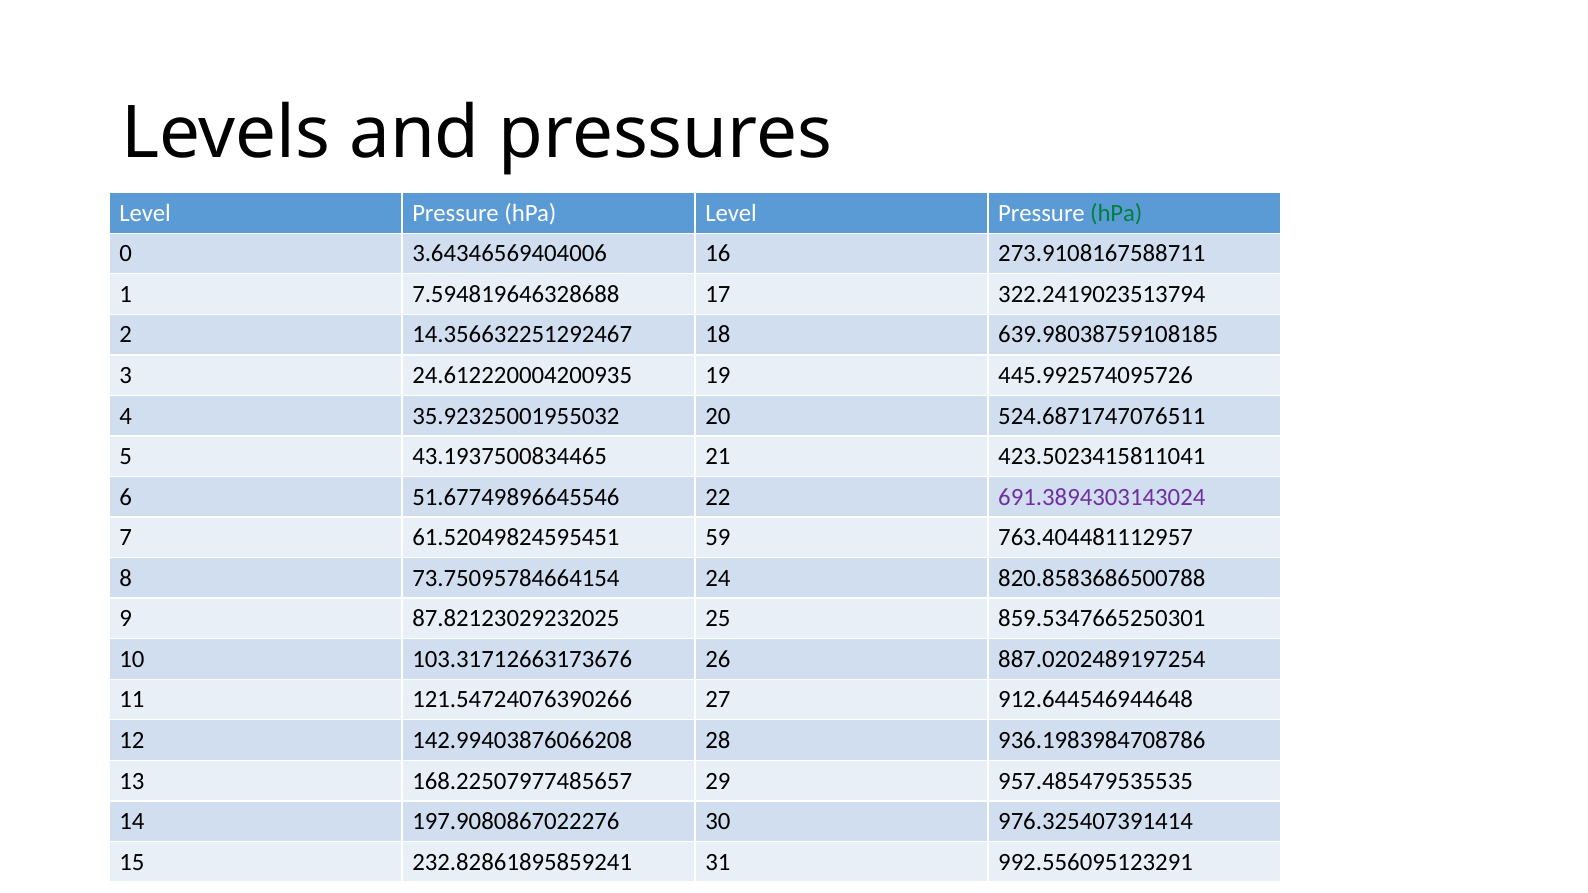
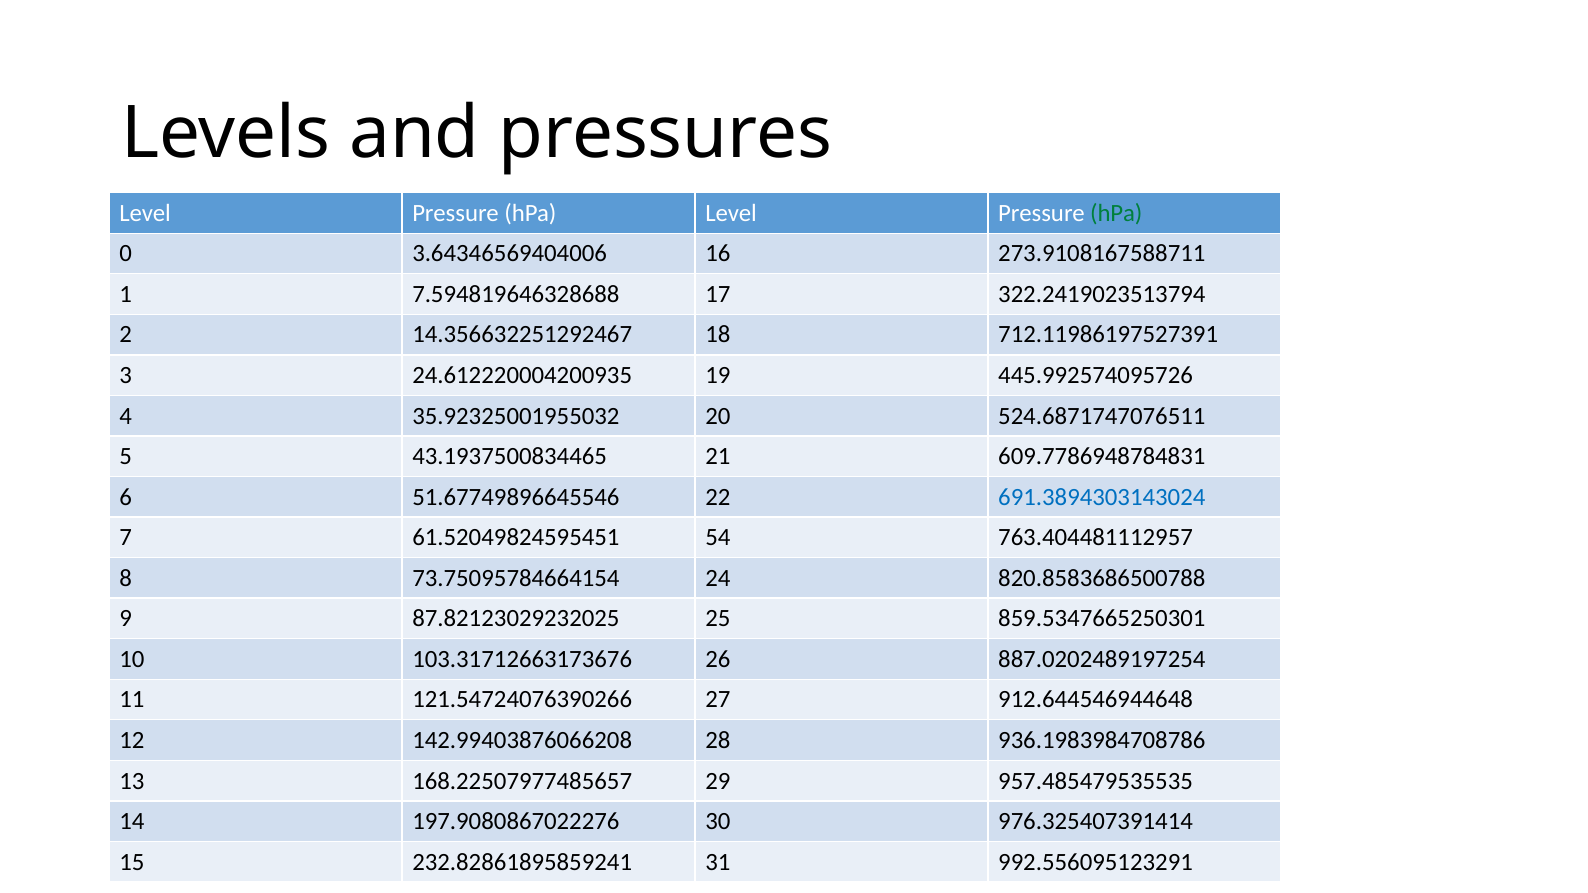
639.98038759108185: 639.98038759108185 -> 712.11986197527391 (1108, 335)
423.5023415811041: 423.5023415811041 -> 609.7786948784831 (1102, 457)
691.3894303143024 colour: purple -> blue (1102, 497)
59: 59 -> 54 (718, 538)
